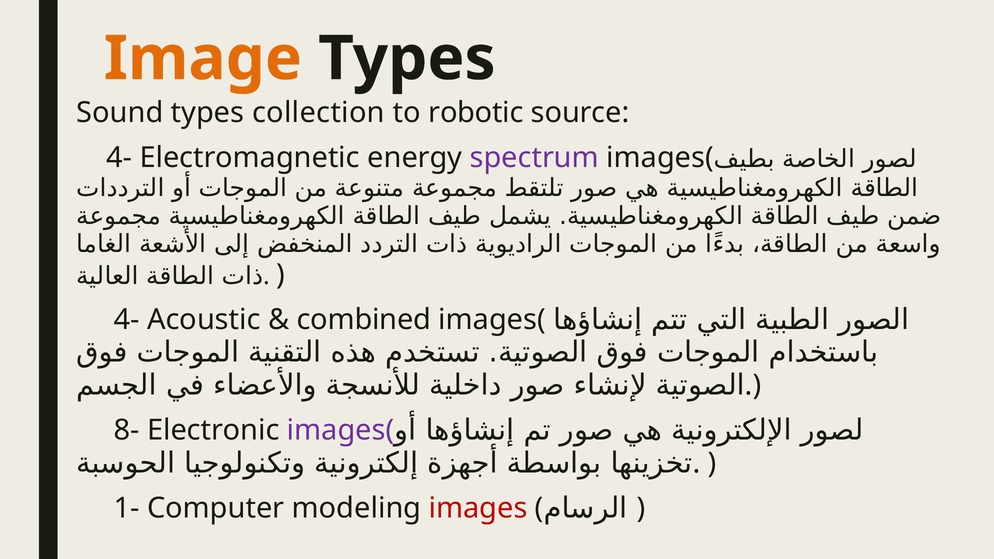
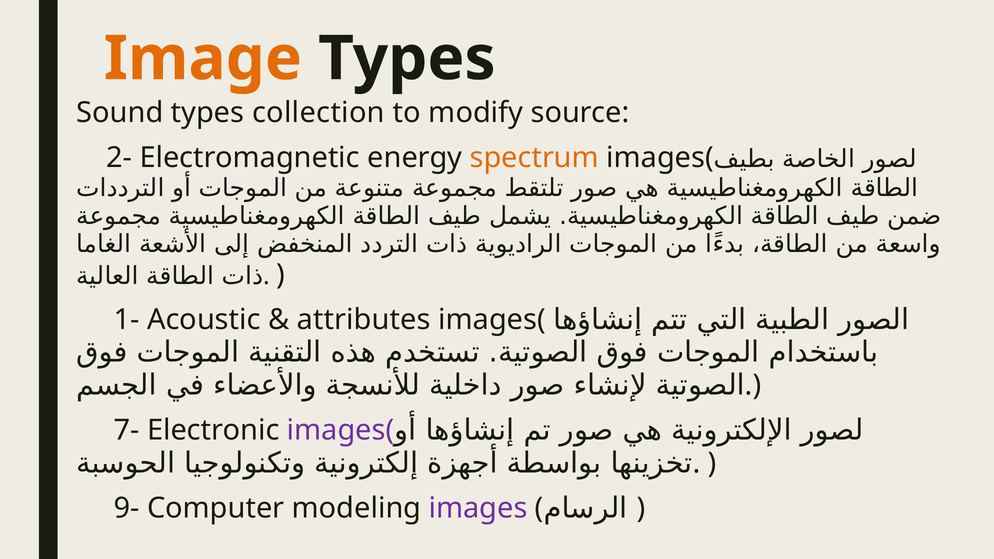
robotic: robotic -> modify (476, 113)
4-: 4- -> 2- (119, 158)
spectrum colour: purple -> orange (534, 158)
4-: 4- -> 1- (127, 320)
combined: combined -> attributes (364, 320)
8-: 8- -> 7- (127, 430)
1-: 1- -> 9- (127, 508)
images colour: red -> purple (478, 508)
